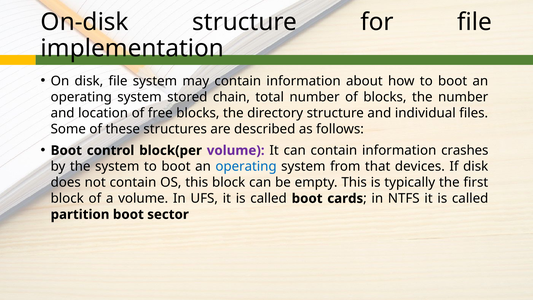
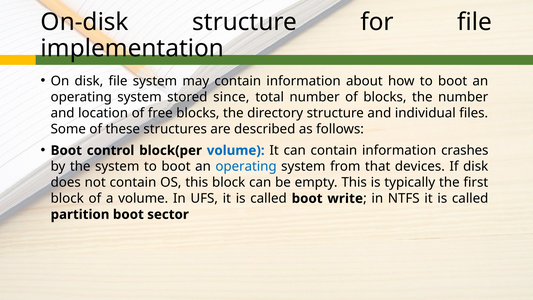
chain: chain -> since (231, 97)
volume colour: purple -> blue (236, 150)
cards: cards -> write (345, 198)
